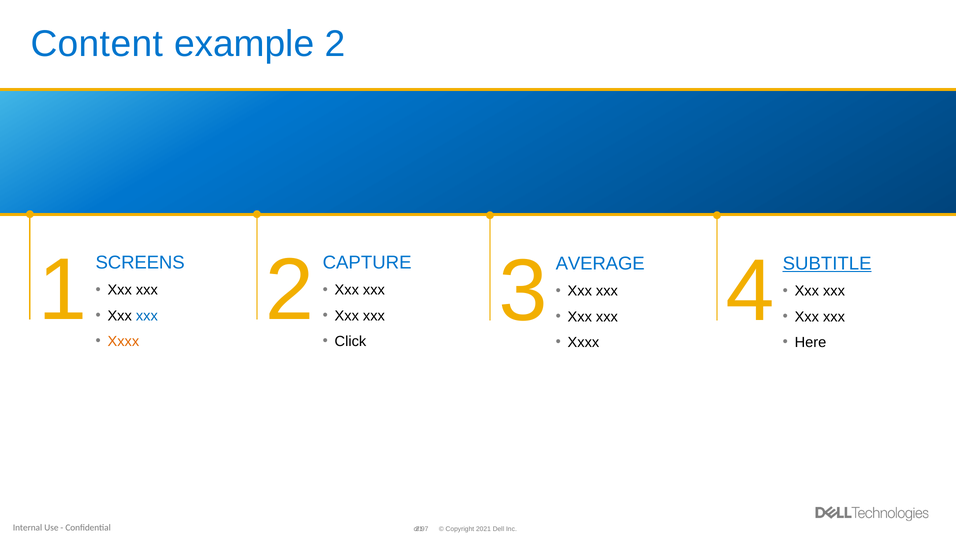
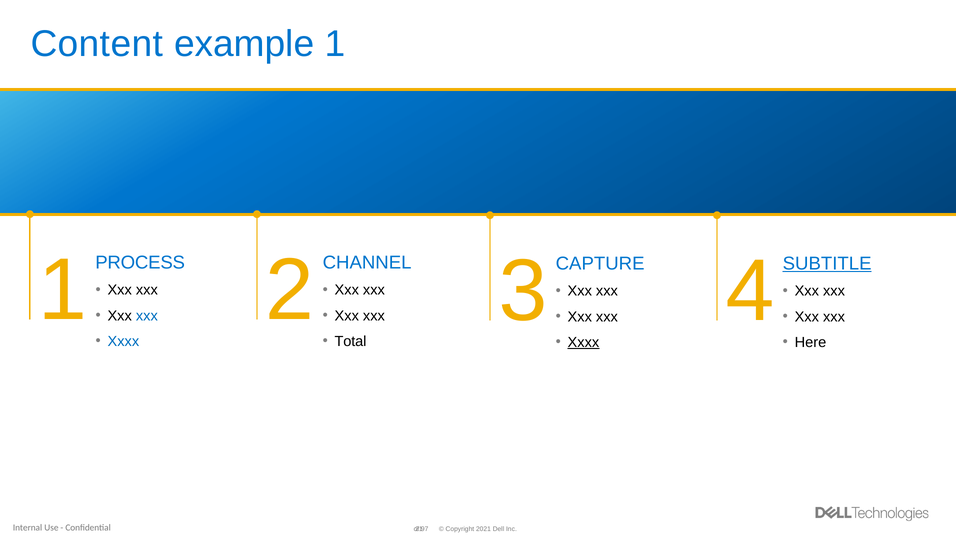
example 2: 2 -> 1 (335, 44)
SCREENS: SCREENS -> PROCESS (140, 262)
CAPTURE: CAPTURE -> CHANNEL (367, 262)
AVERAGE: AVERAGE -> CAPTURE (600, 263)
Xxxx colour: orange -> blue (123, 341)
Click: Click -> Total (351, 341)
Xxxx underline: none -> present (583, 342)
